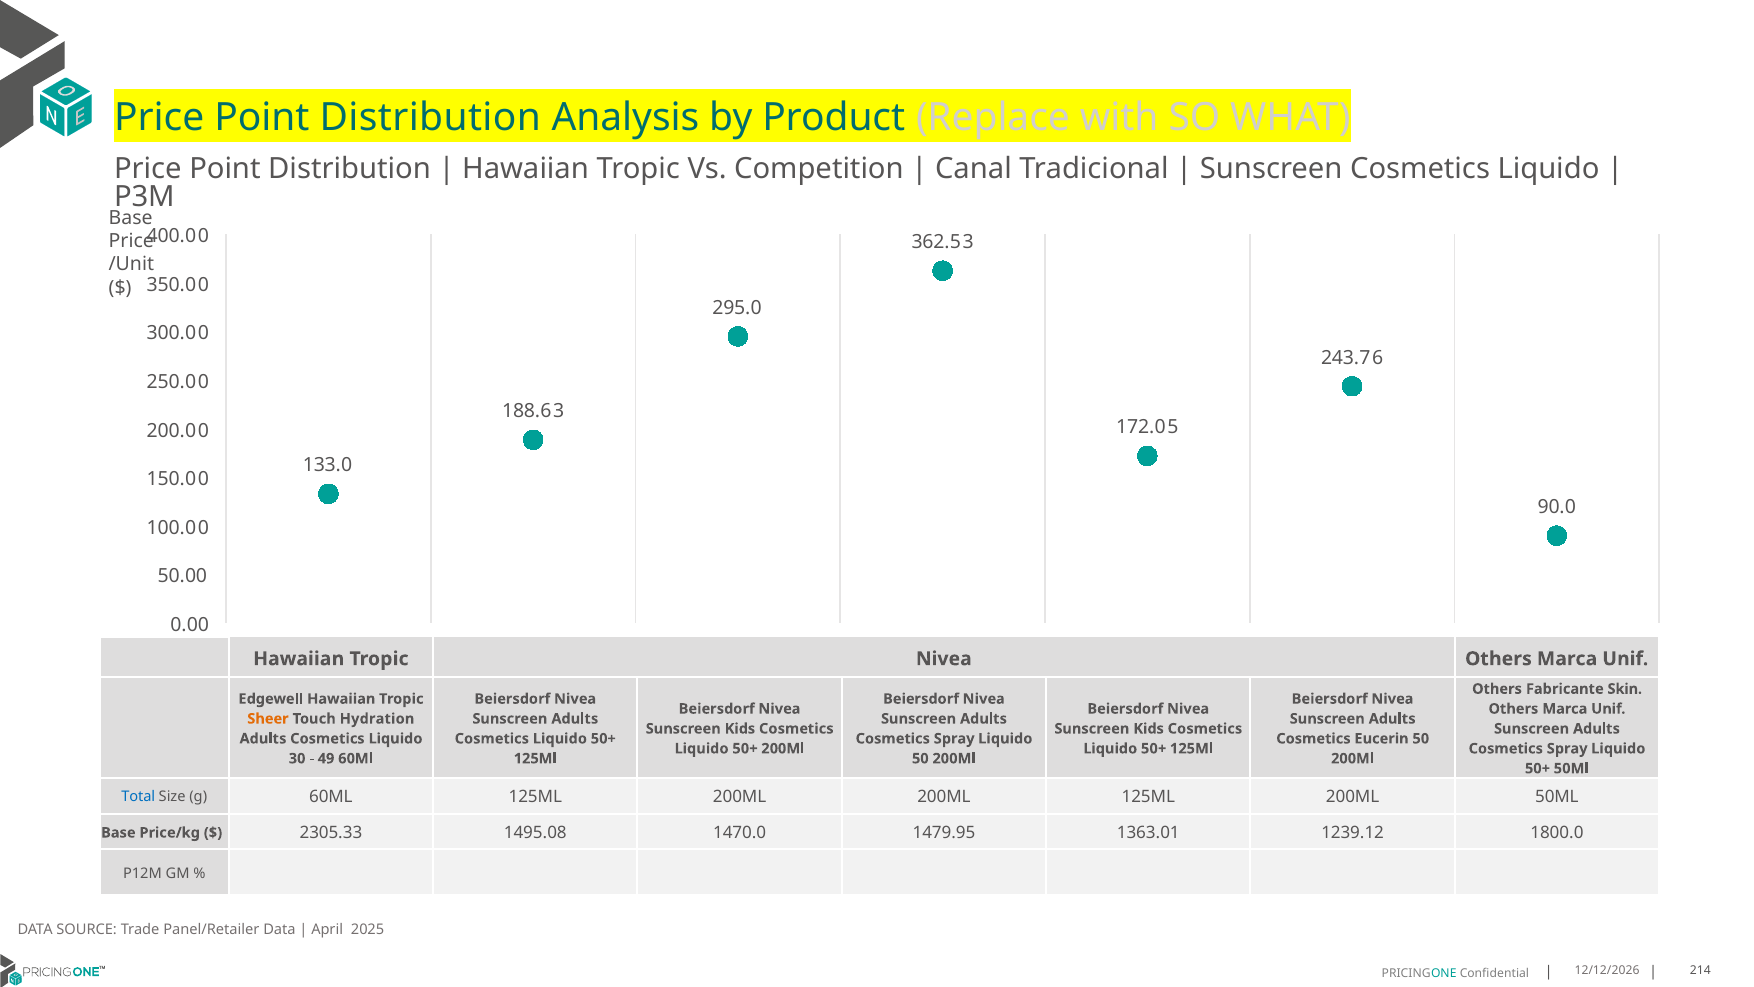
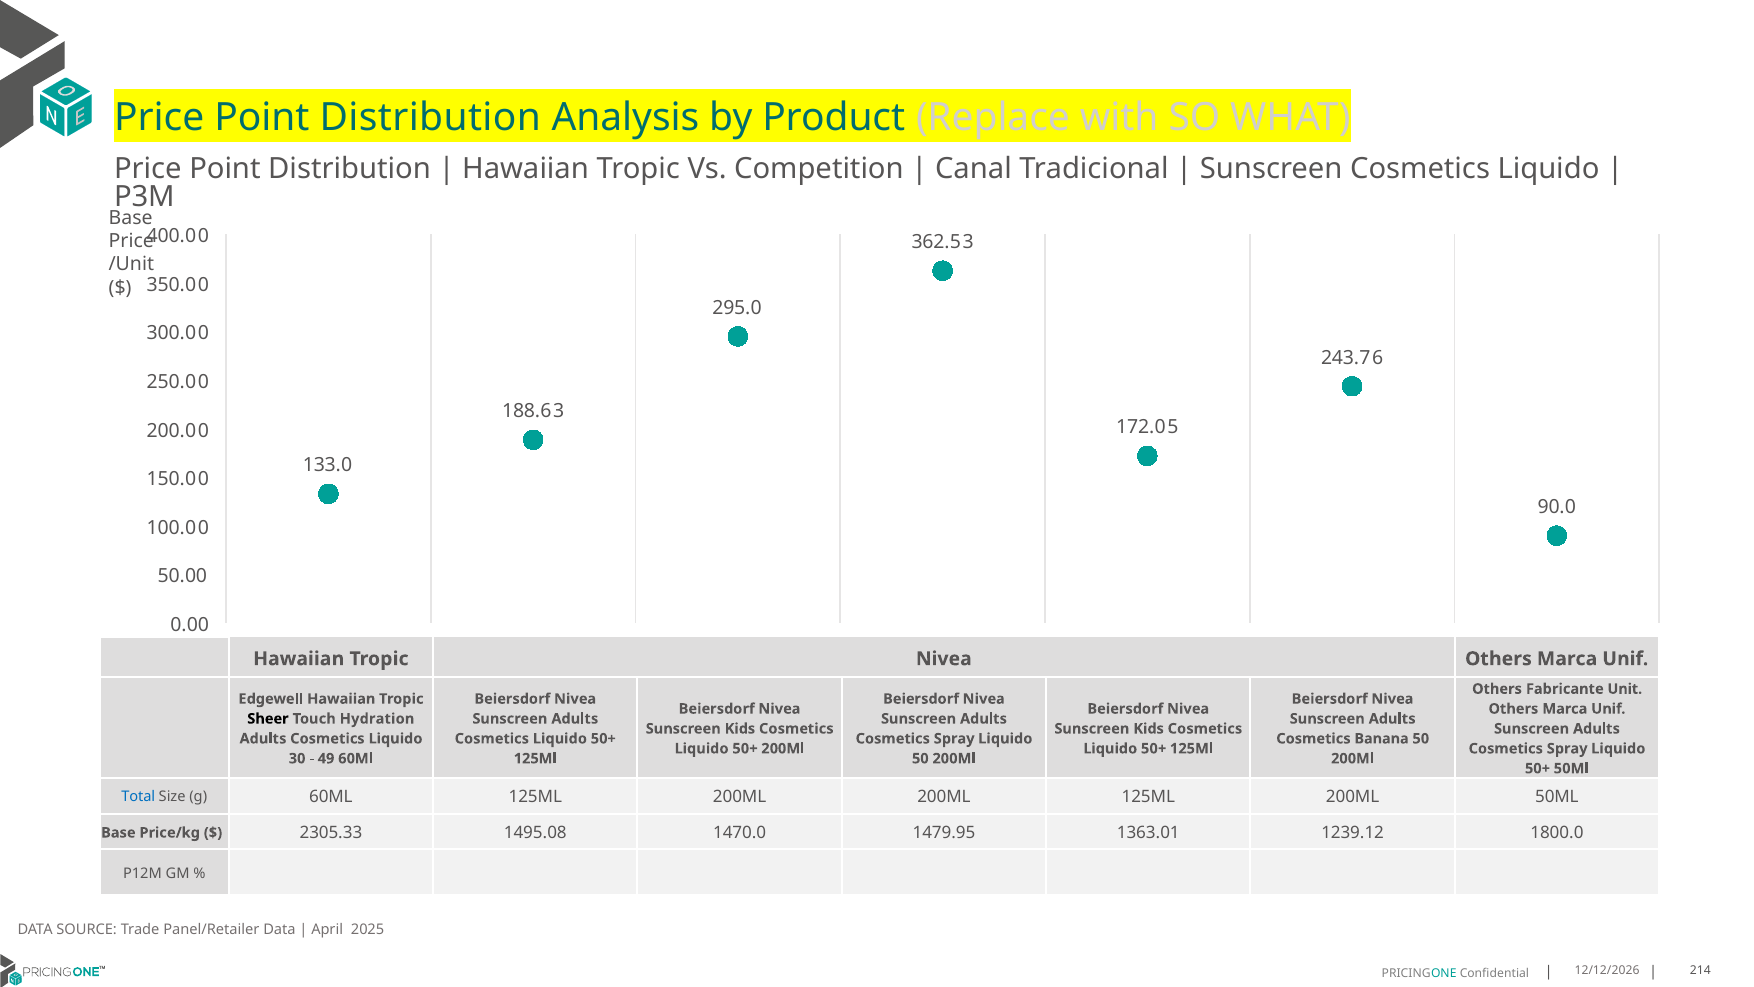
Skin: Skin -> Unit (1625, 689)
Sheer colour: orange -> black (268, 719)
Eucerin: Eucerin -> Banana (1382, 738)
